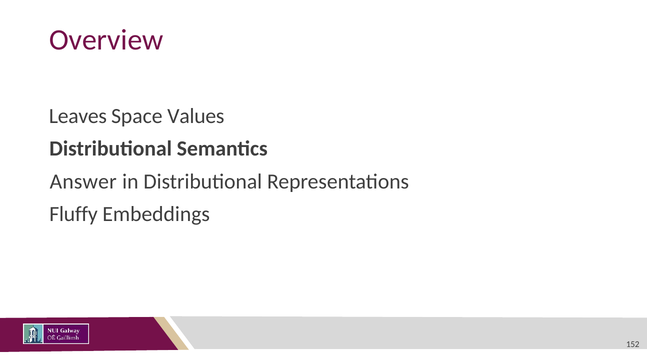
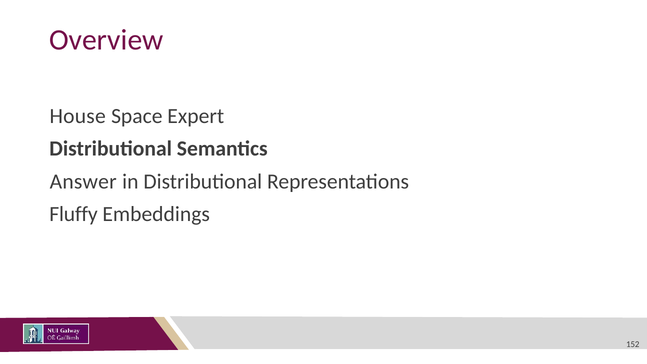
Leaves: Leaves -> House (78, 116)
Values: Values -> Expert (196, 116)
